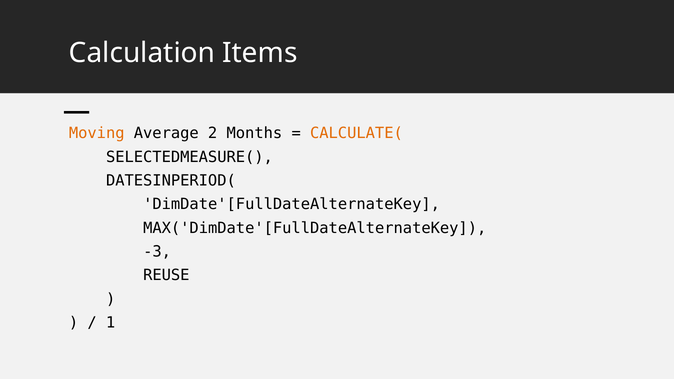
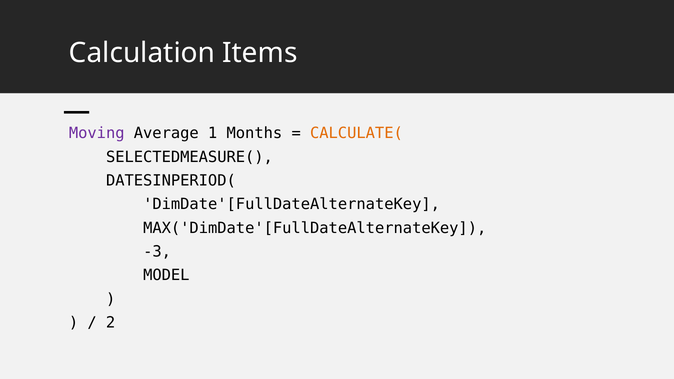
Moving colour: orange -> purple (97, 133)
2: 2 -> 1 (213, 133)
REUSE: REUSE -> MODEL (166, 275)
1: 1 -> 2 (111, 323)
